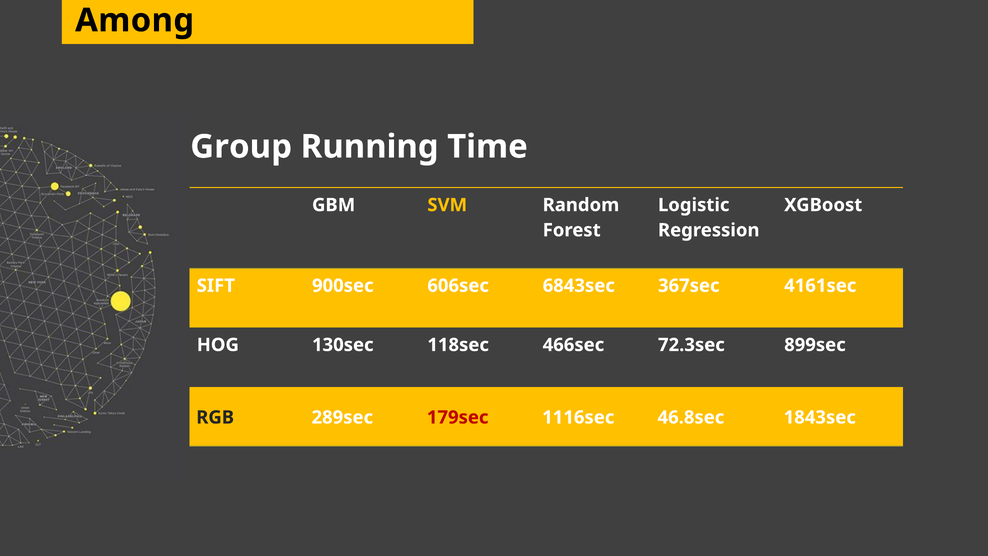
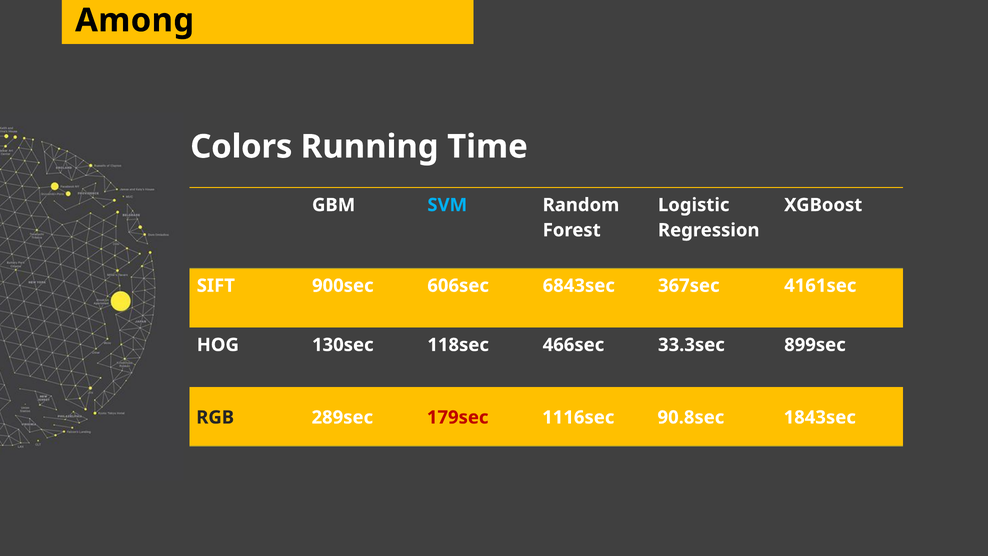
Group: Group -> Colors (241, 147)
SVM colour: yellow -> light blue (447, 205)
72.3sec: 72.3sec -> 33.3sec (691, 345)
46.8sec: 46.8sec -> 90.8sec (691, 417)
